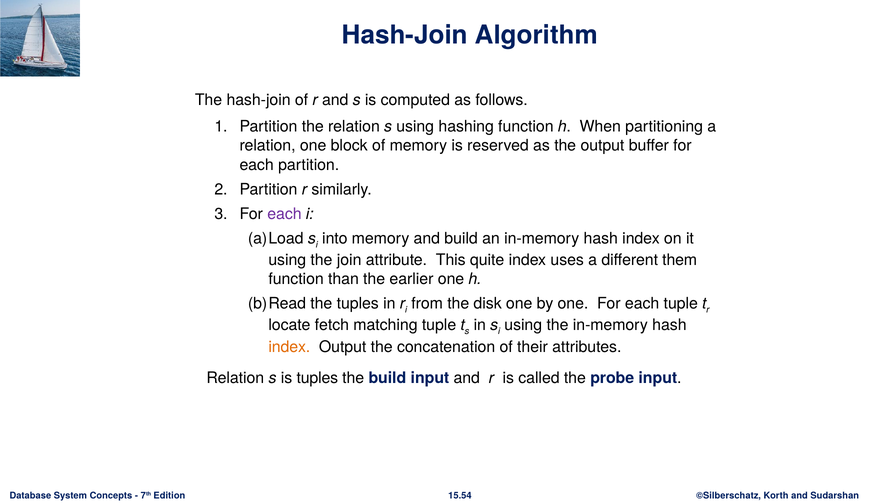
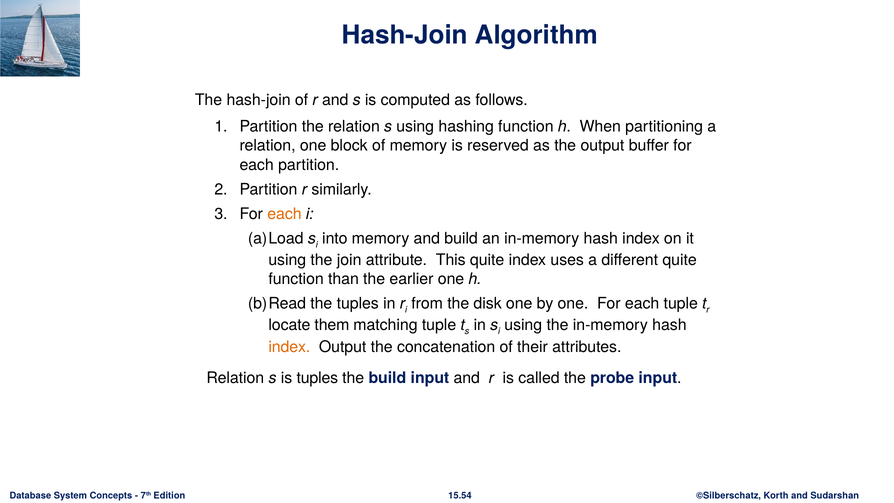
each colour: purple -> orange (284, 214)
different them: them -> quite (680, 260)
fetch: fetch -> them (332, 325)
